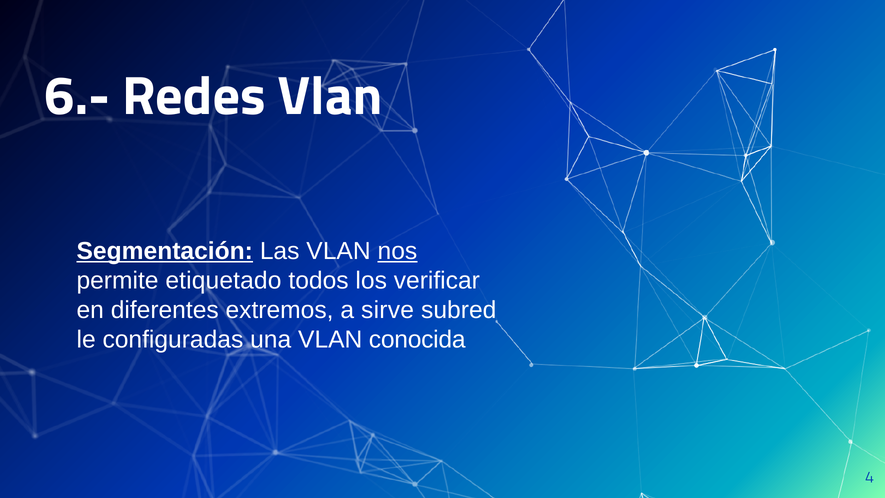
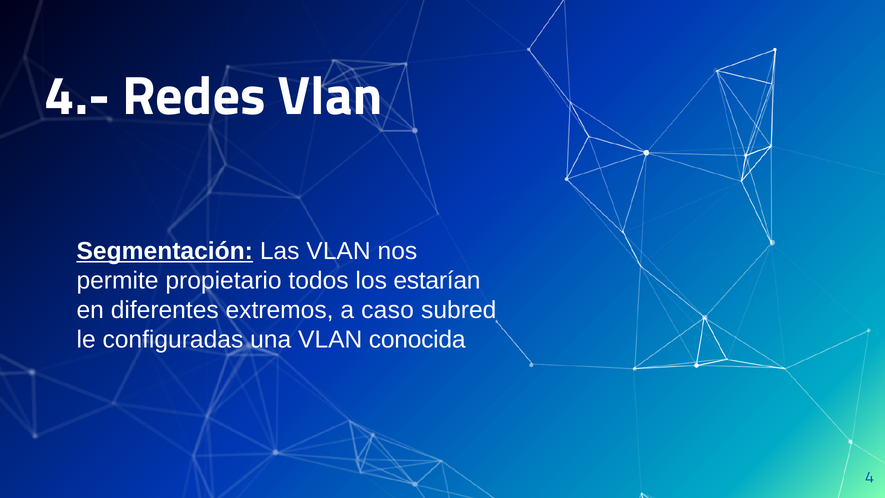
6.-: 6.- -> 4.- (77, 96)
nos underline: present -> none (397, 251)
etiquetado: etiquetado -> propietario (224, 281)
verificar: verificar -> estarían (437, 281)
sirve: sirve -> caso (388, 310)
